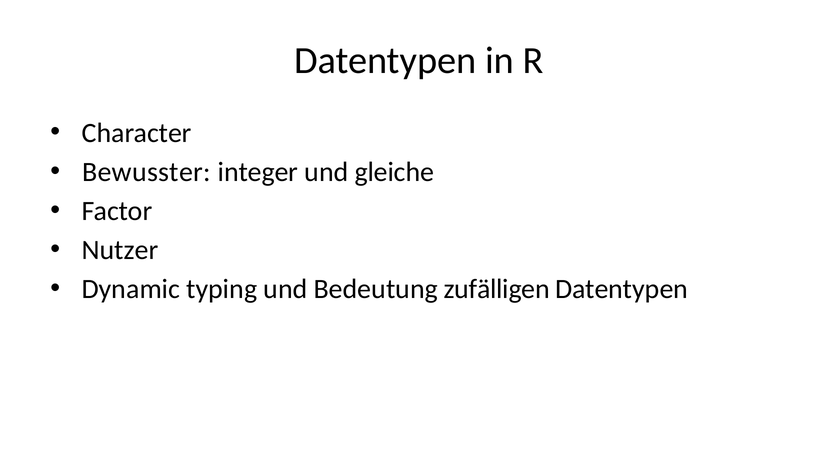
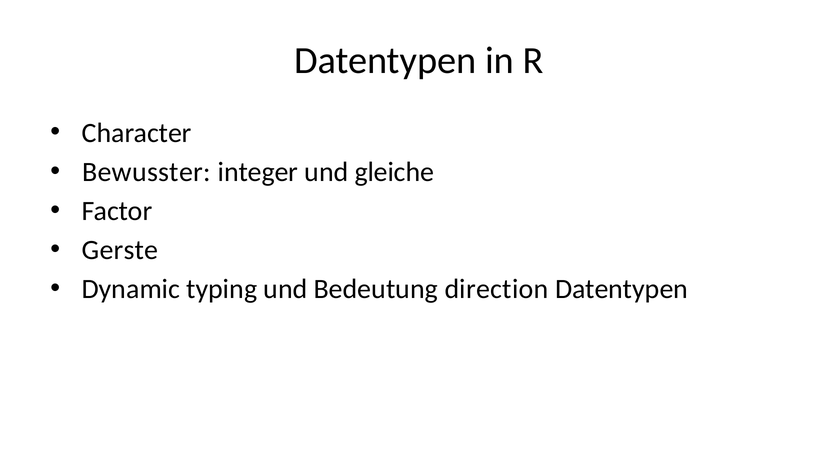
Nutzer: Nutzer -> Gerste (120, 250)
zufälligen: zufälligen -> direction (496, 289)
